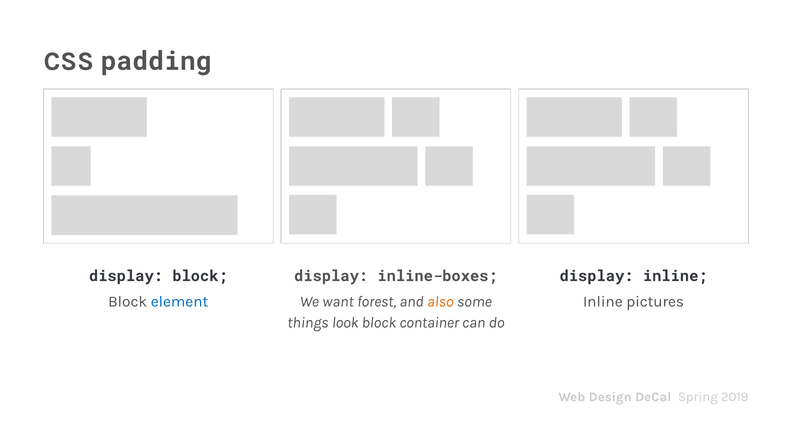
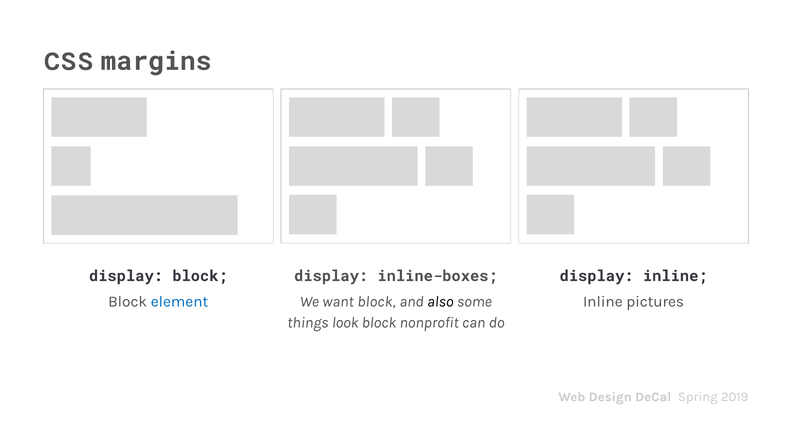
padding: padding -> margins (156, 61)
want forest: forest -> block (376, 302)
also colour: orange -> black (440, 302)
container: container -> nonprofit (429, 323)
